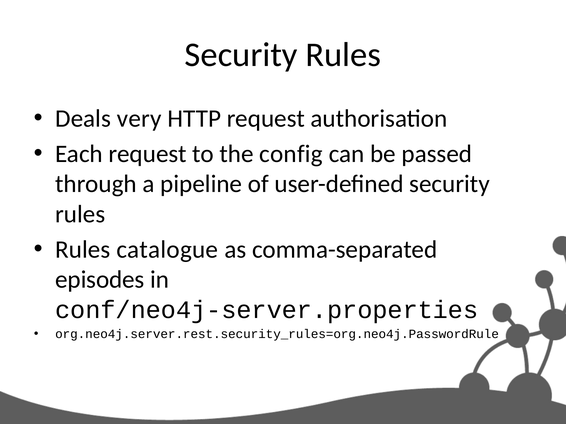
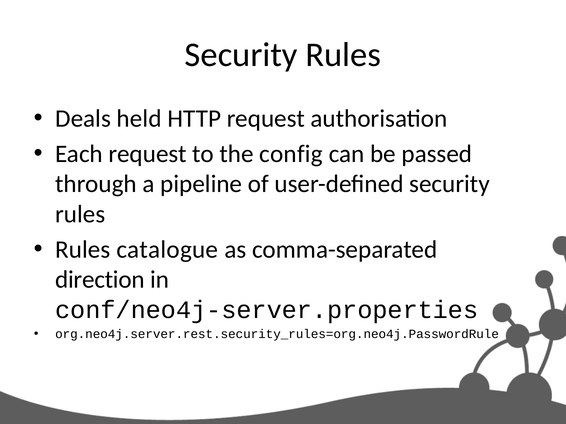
very: very -> held (139, 119)
episodes: episodes -> direction (100, 280)
